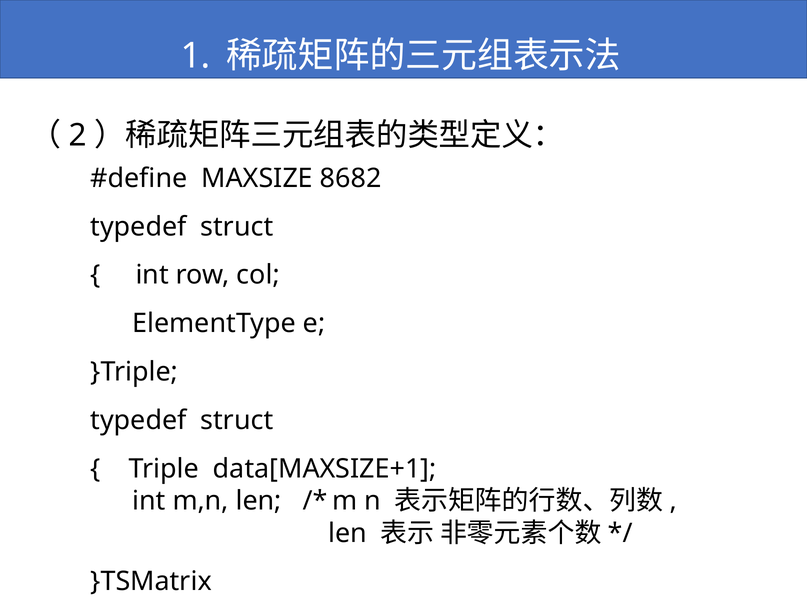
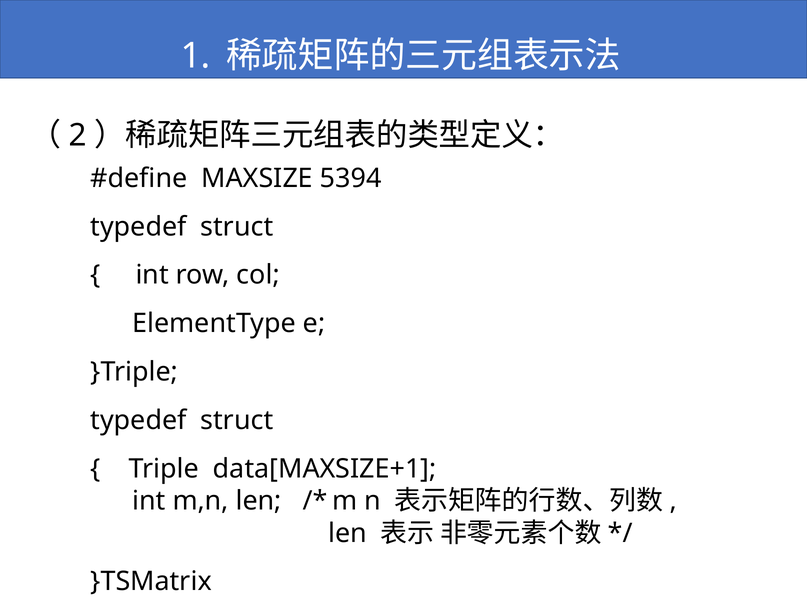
8682: 8682 -> 5394 (351, 178)
